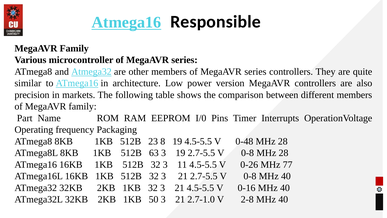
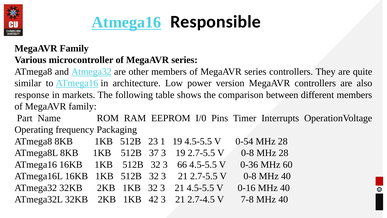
precision: precision -> response (32, 95)
8: 8 -> 1 (163, 141)
0-48: 0-48 -> 0-54 (244, 141)
63: 63 -> 37 (154, 153)
11: 11 -> 66 (182, 164)
0-26: 0-26 -> 0-36 (249, 164)
77: 77 -> 60 (288, 164)
50: 50 -> 42 (154, 199)
2.7-1.0: 2.7-1.0 -> 2.7-4.5 (201, 199)
2-8: 2-8 -> 7-8 (247, 199)
